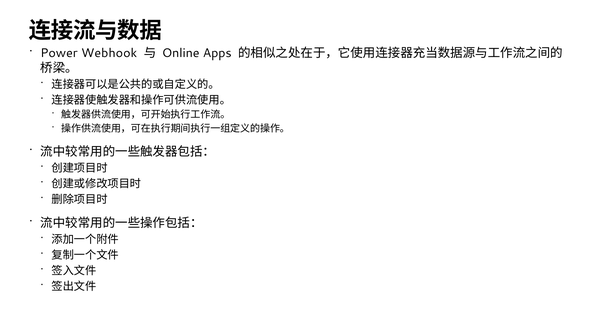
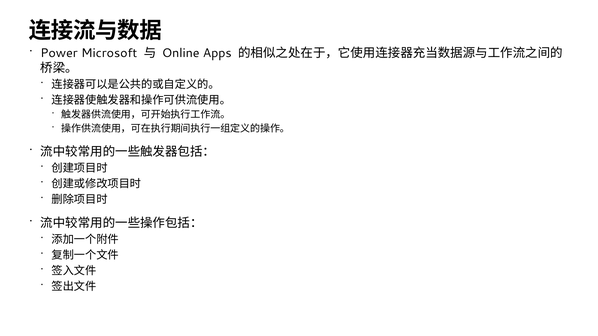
Webhook: Webhook -> Microsoft (109, 53)
